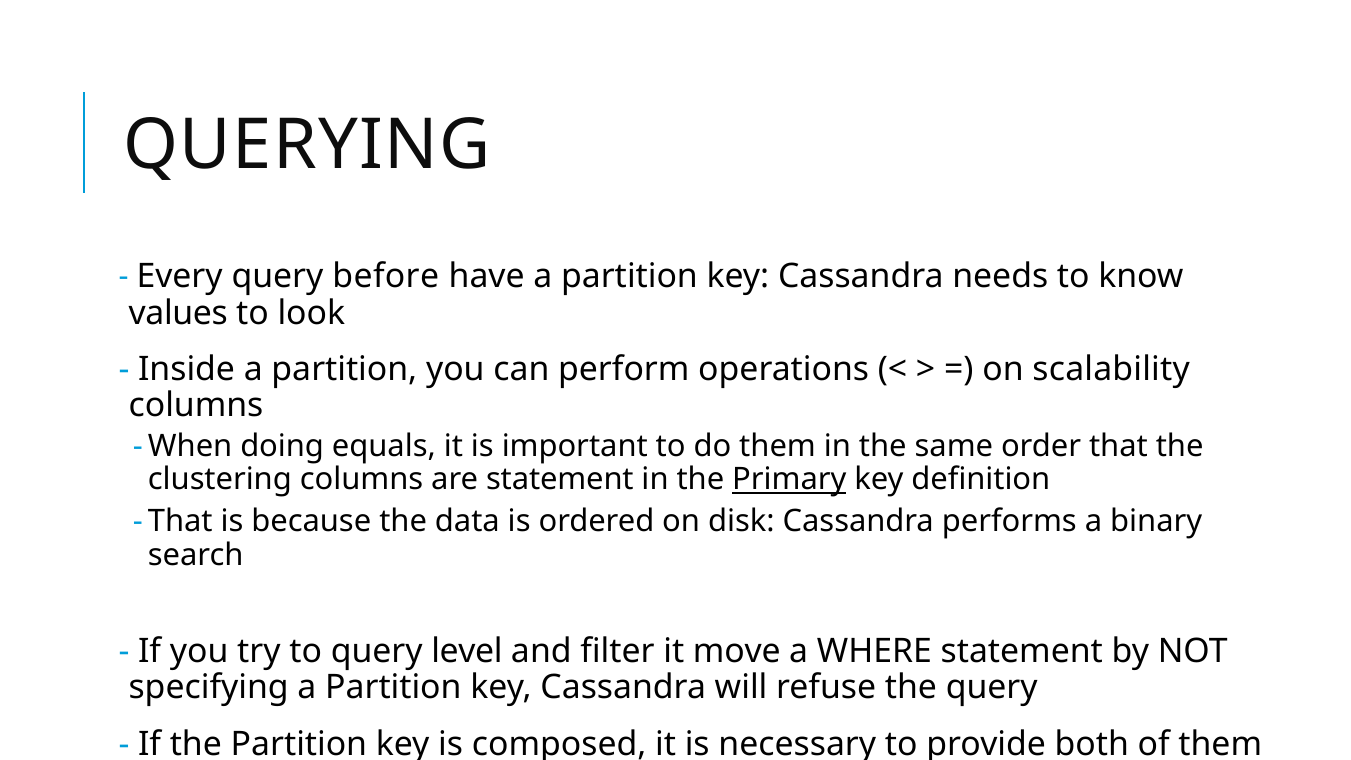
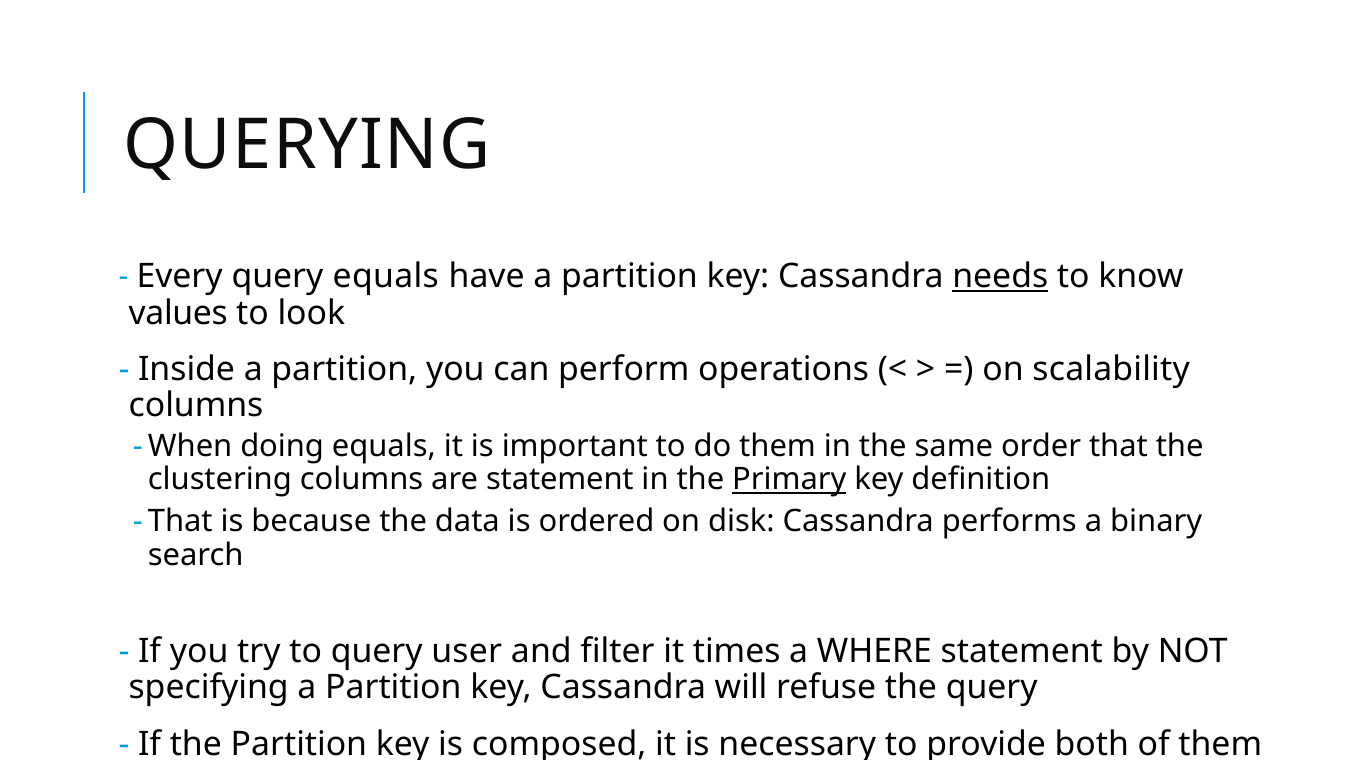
query before: before -> equals (386, 276)
needs underline: none -> present (1000, 276)
level: level -> user (467, 651)
move: move -> times (737, 651)
